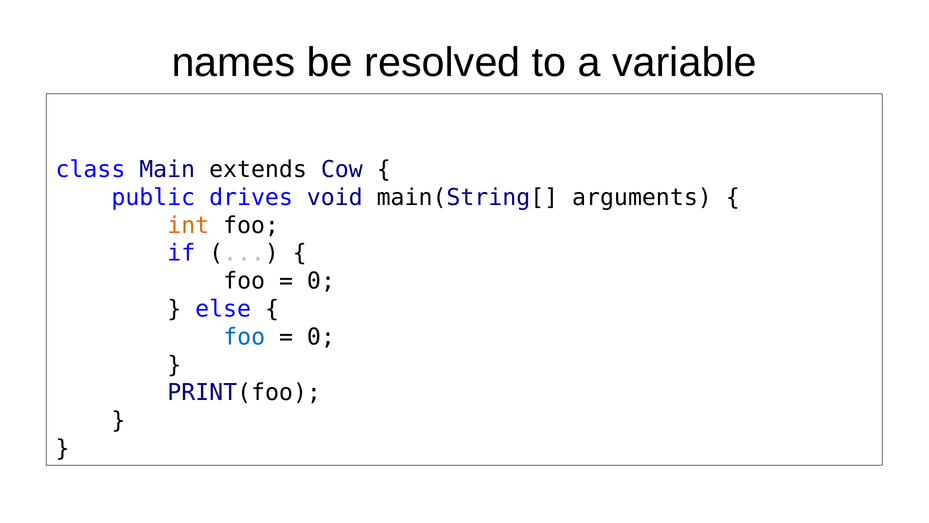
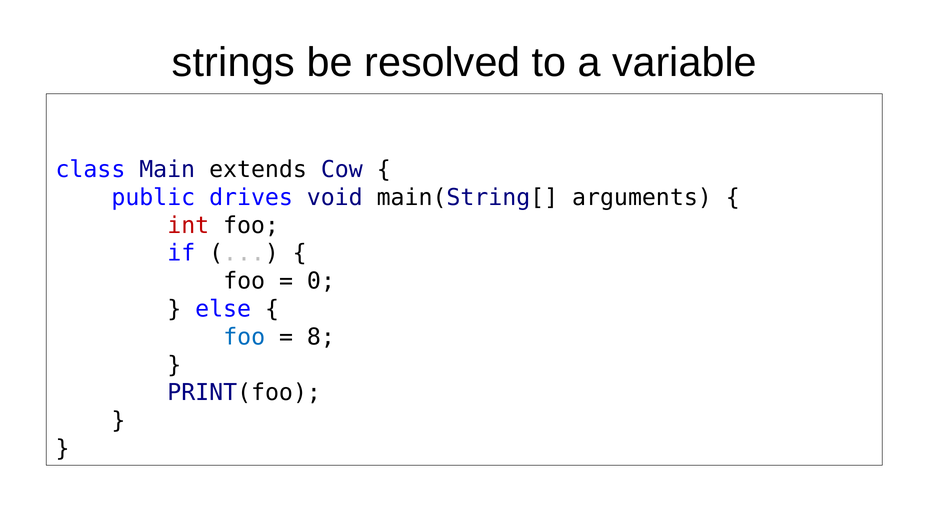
names: names -> strings (233, 63)
int colour: orange -> red (188, 225)
0: 0 -> 8 (321, 337)
